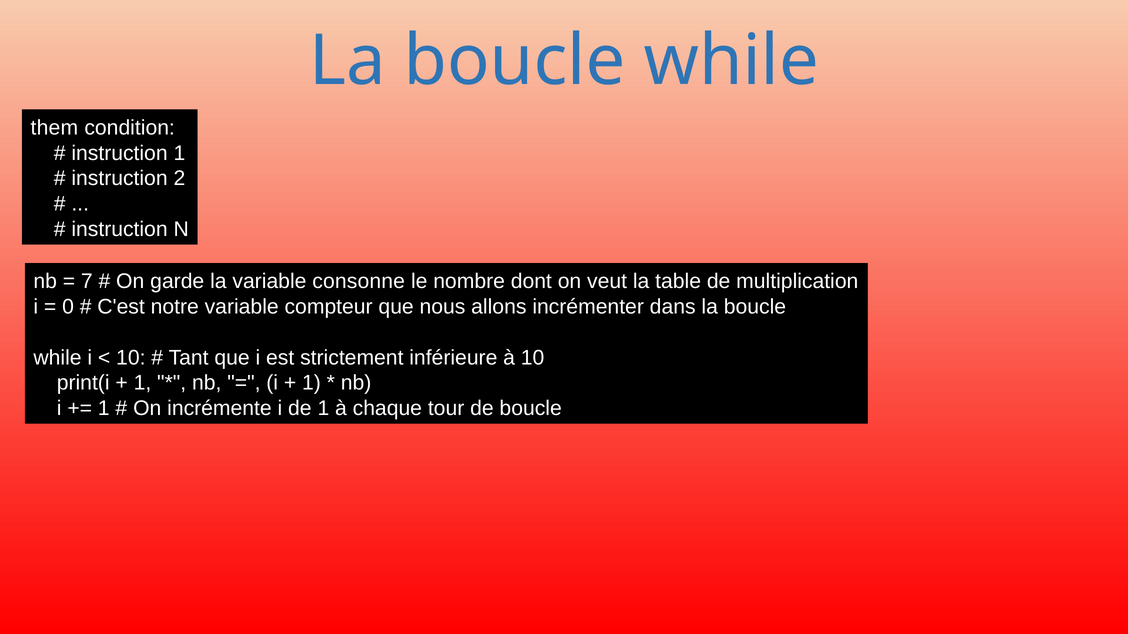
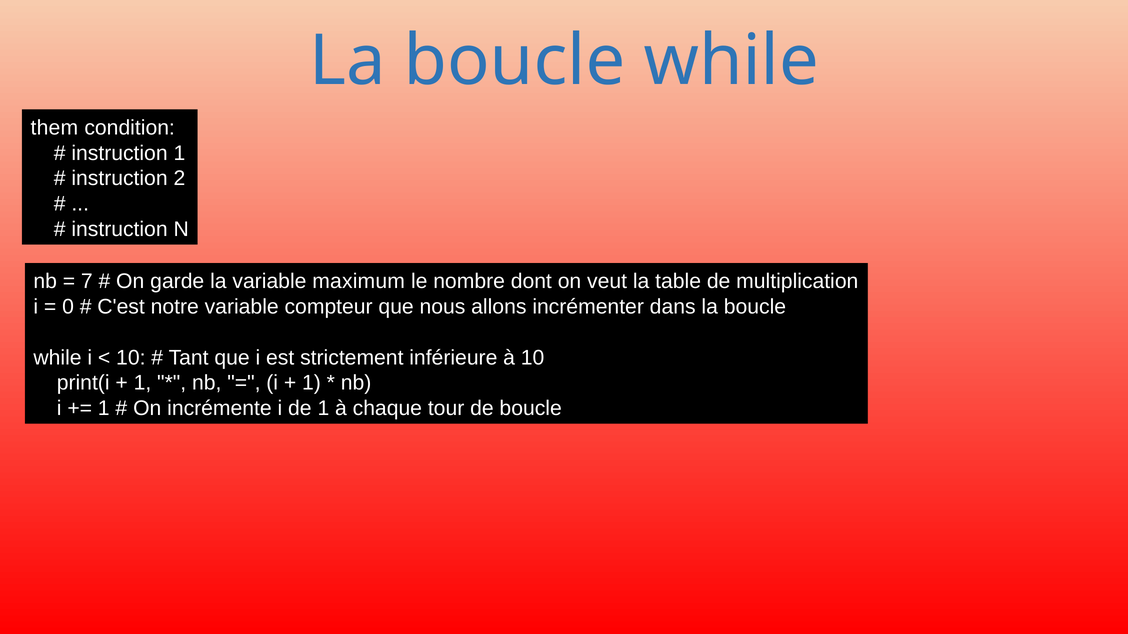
consonne: consonne -> maximum (359, 282)
